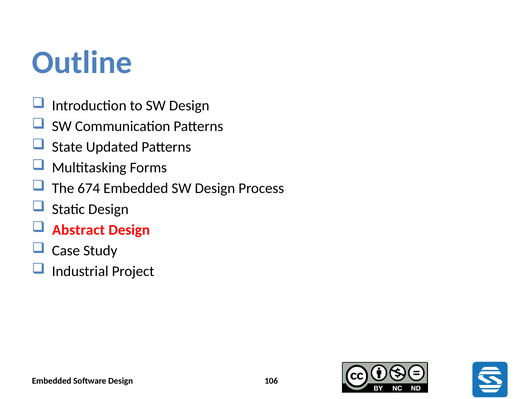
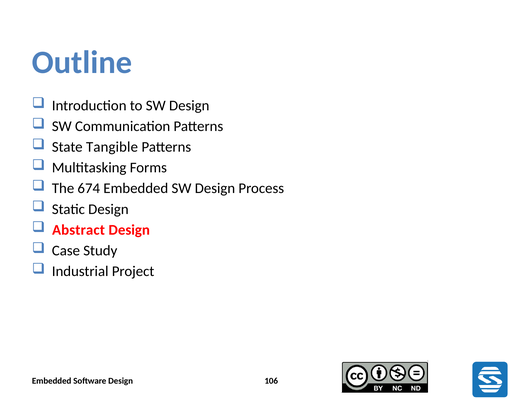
Updated: Updated -> Tangible (112, 147)
